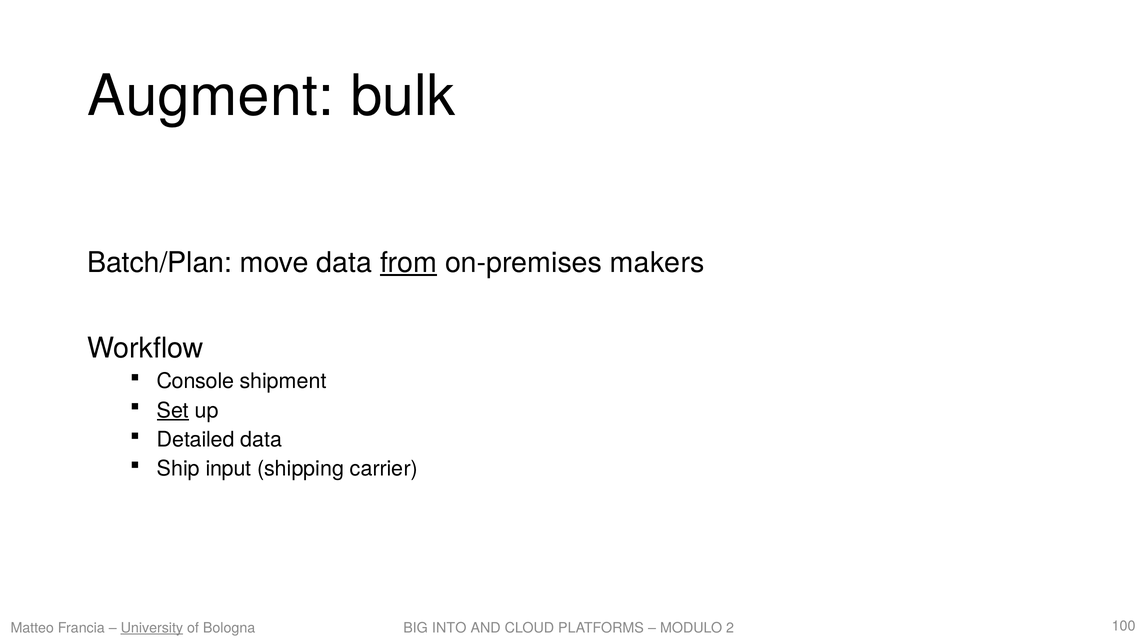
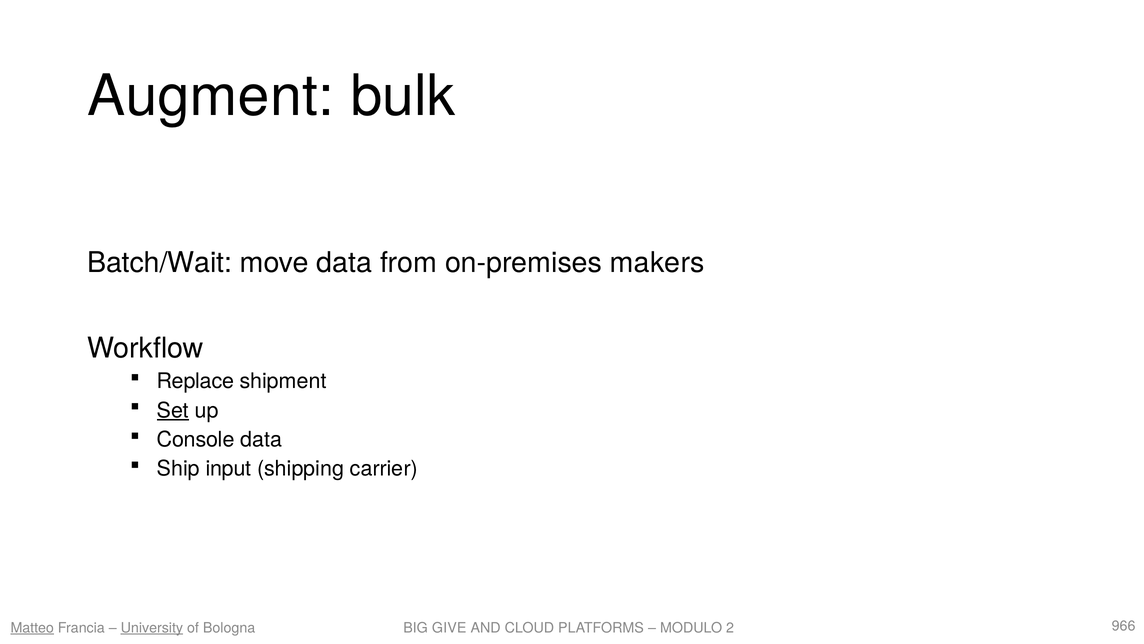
Batch/Plan: Batch/Plan -> Batch/Wait (160, 263)
from underline: present -> none (409, 263)
Console: Console -> Replace (195, 381)
Detailed: Detailed -> Console (196, 439)
Matteo underline: none -> present (32, 627)
INTO: INTO -> GIVE (449, 627)
100: 100 -> 966 (1124, 626)
